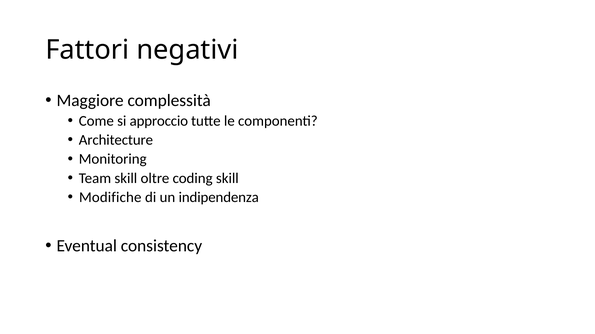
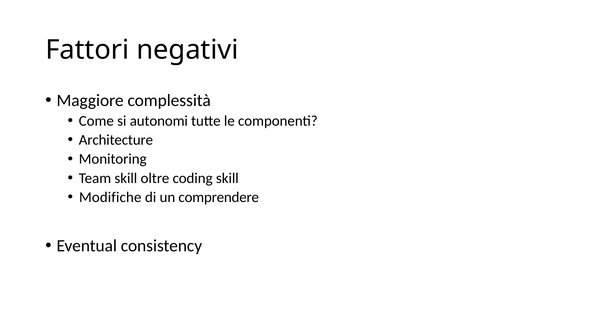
approccio: approccio -> autonomi (159, 121)
indipendenza: indipendenza -> comprendere (219, 198)
